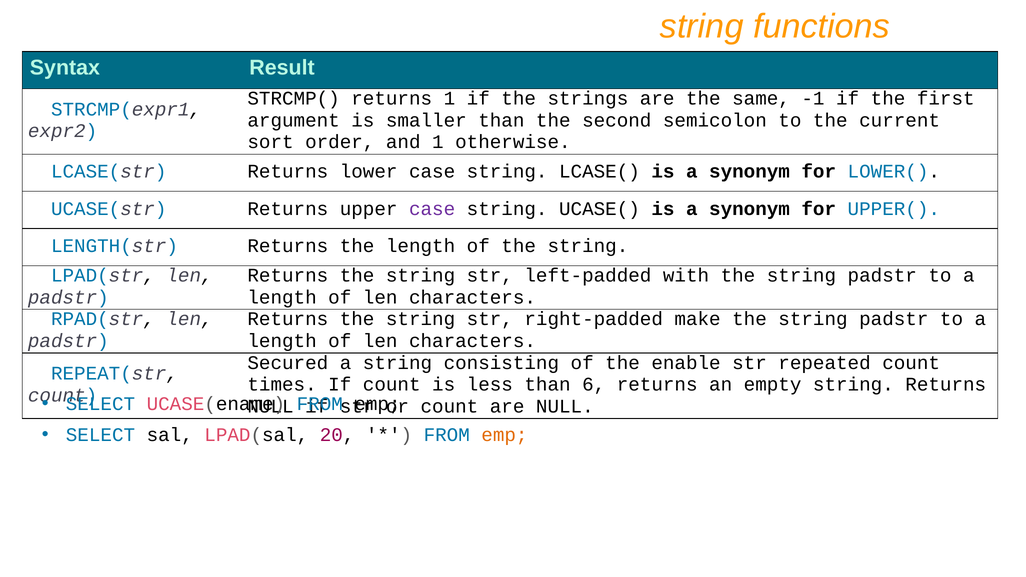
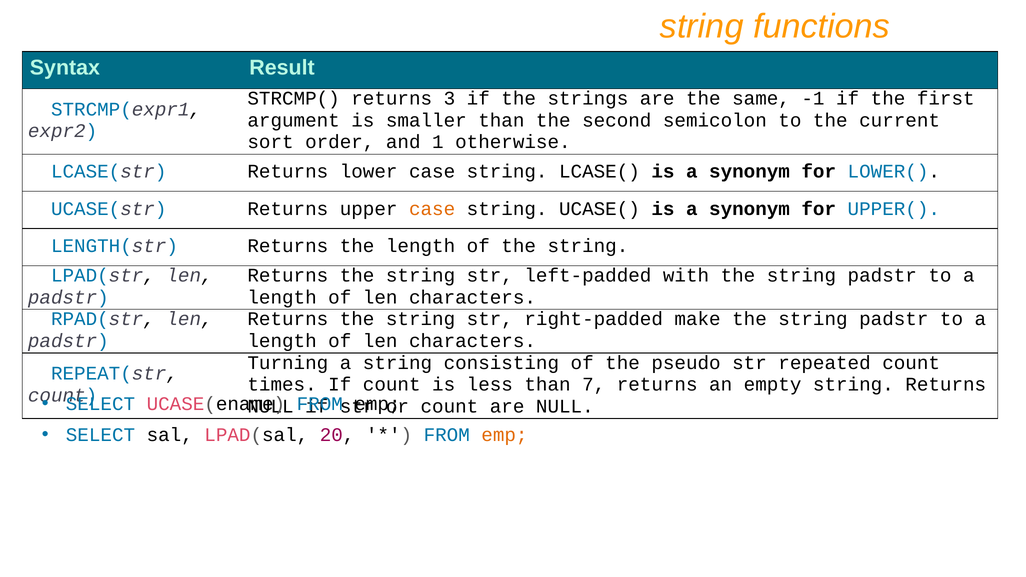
returns 1: 1 -> 3 (449, 98)
case colour: purple -> orange (432, 209)
Secured: Secured -> Turning (288, 363)
enable: enable -> pseudo (686, 363)
6: 6 -> 7 (594, 385)
